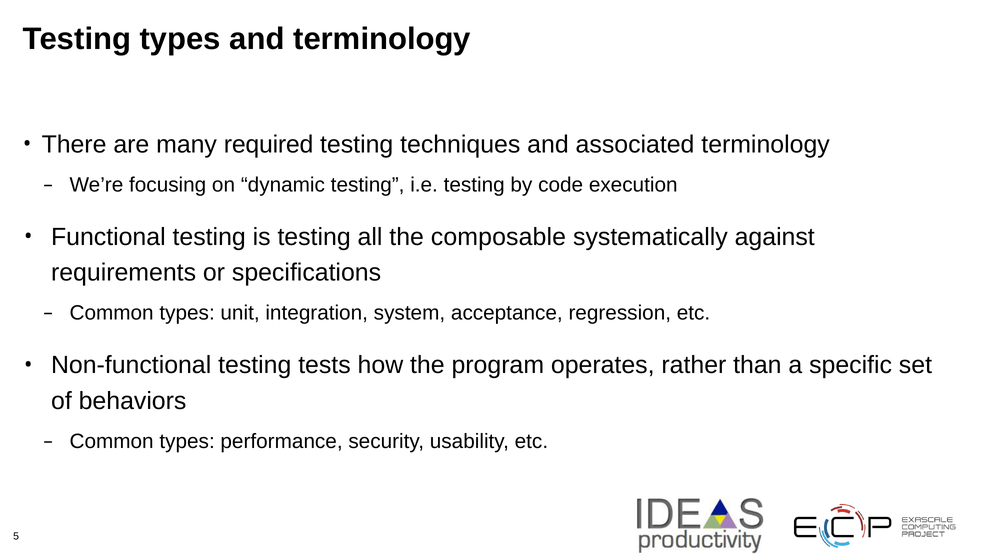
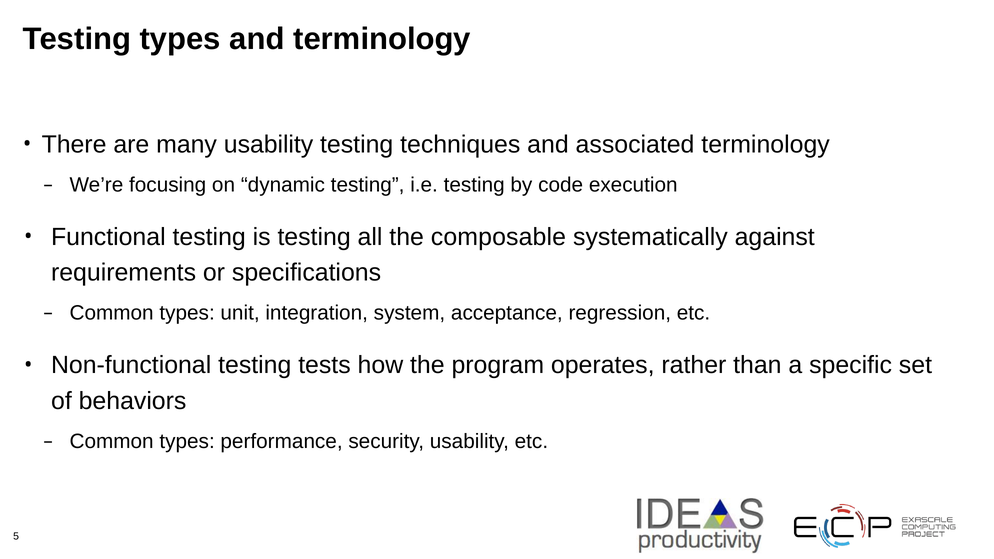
many required: required -> usability (269, 145)
